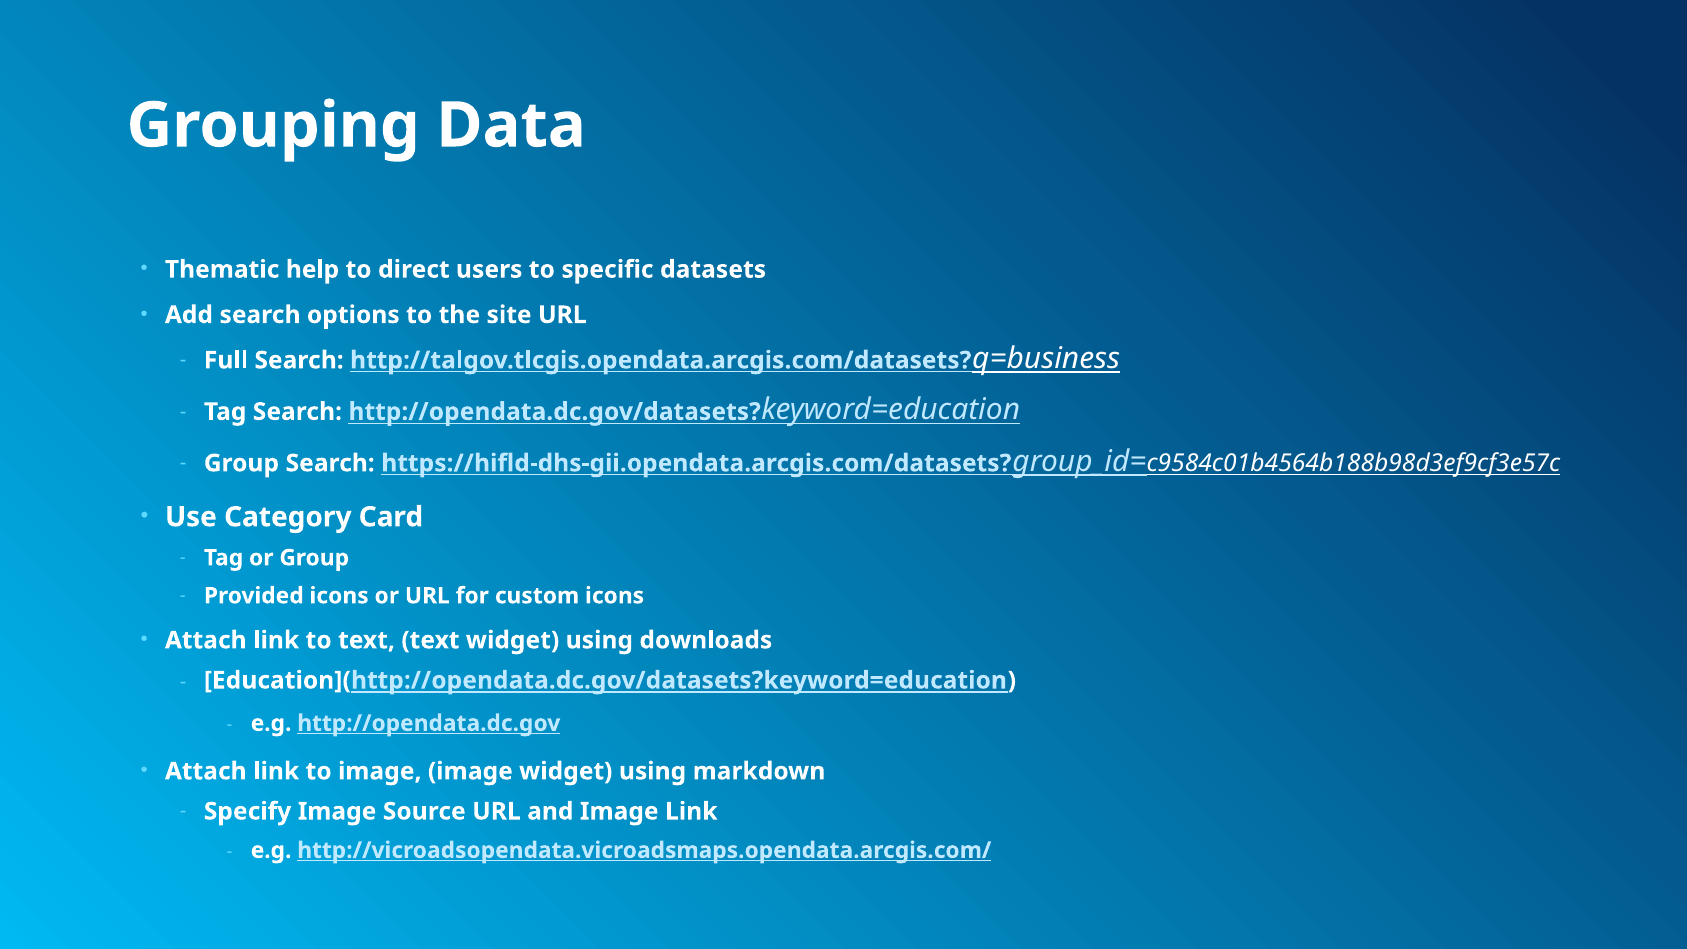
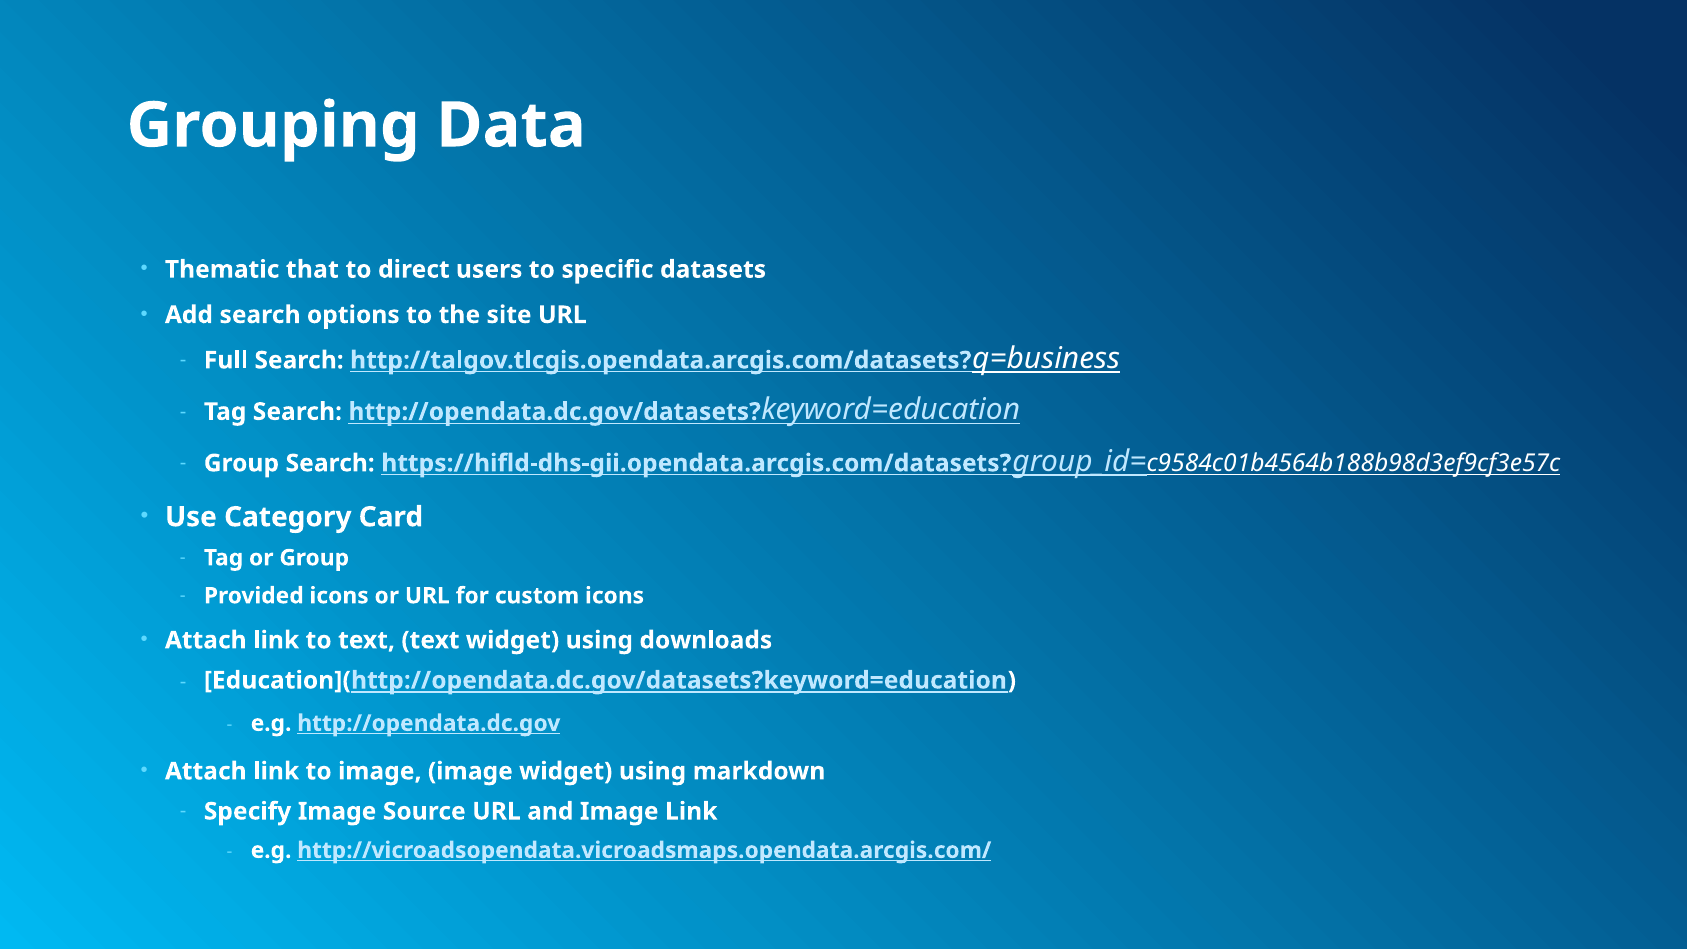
help: help -> that (312, 270)
